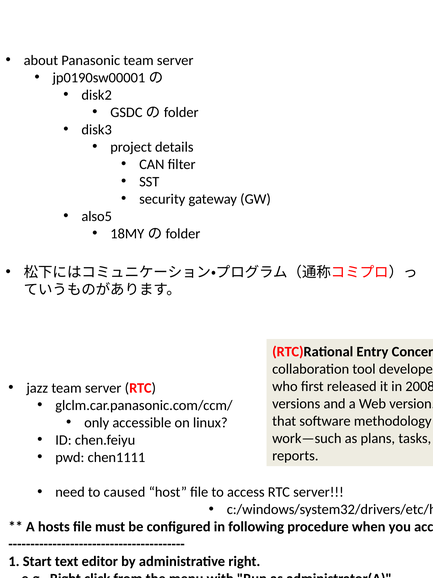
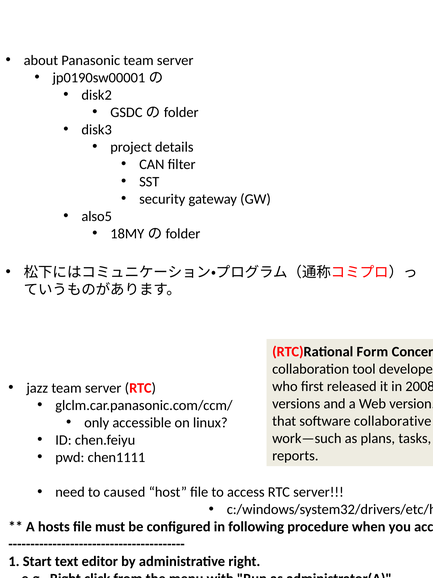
Entry: Entry -> Form (372, 351)
software methodology: methodology -> collaborative (393, 420)
